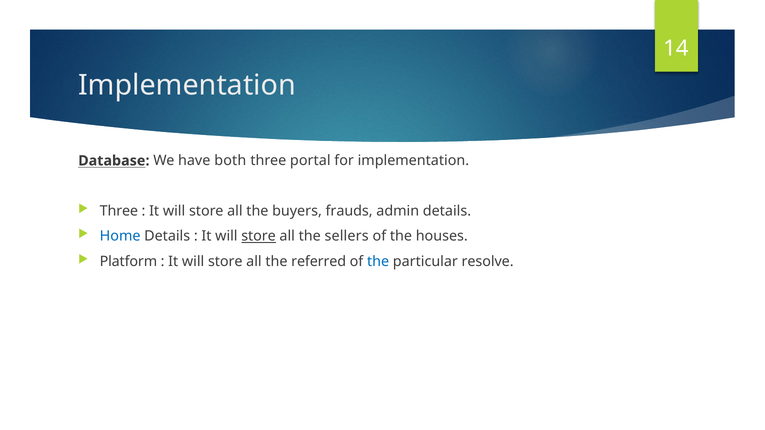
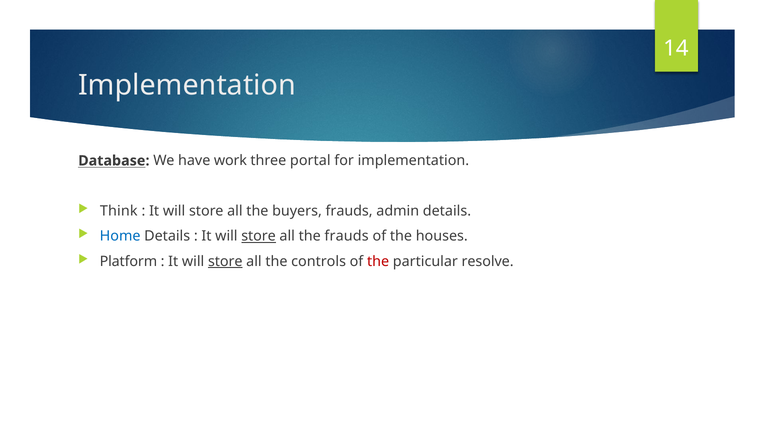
both: both -> work (230, 161)
Three: Three -> Think (119, 211)
the sellers: sellers -> frauds (347, 236)
store underline: none -> present (225, 262)
referred: referred -> controls (319, 262)
the colour: blue -> red (378, 262)
